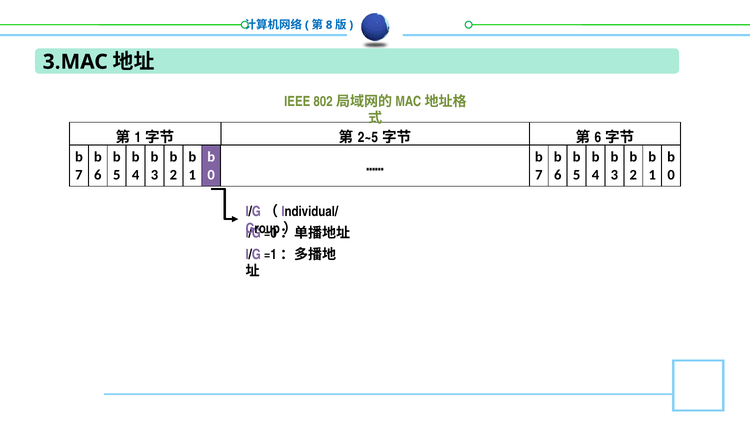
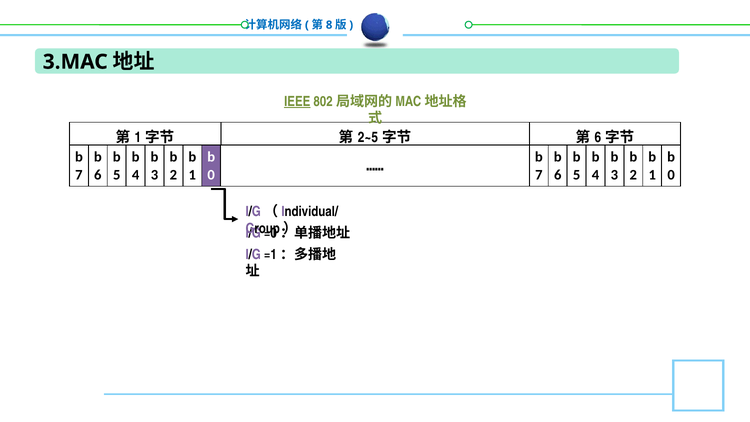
IEEE underline: none -> present (297, 101)
